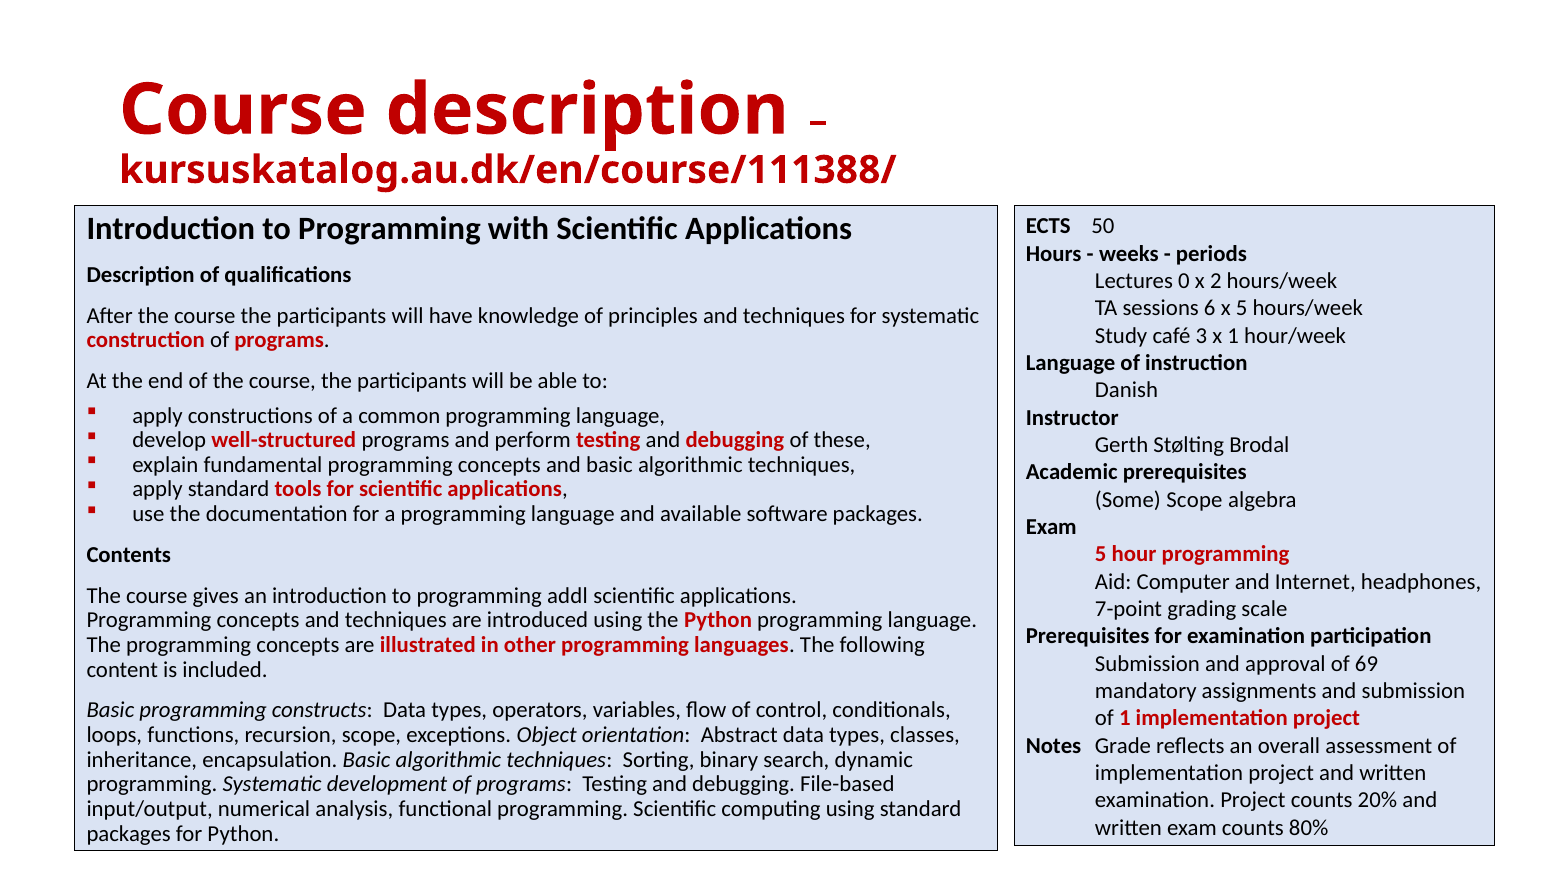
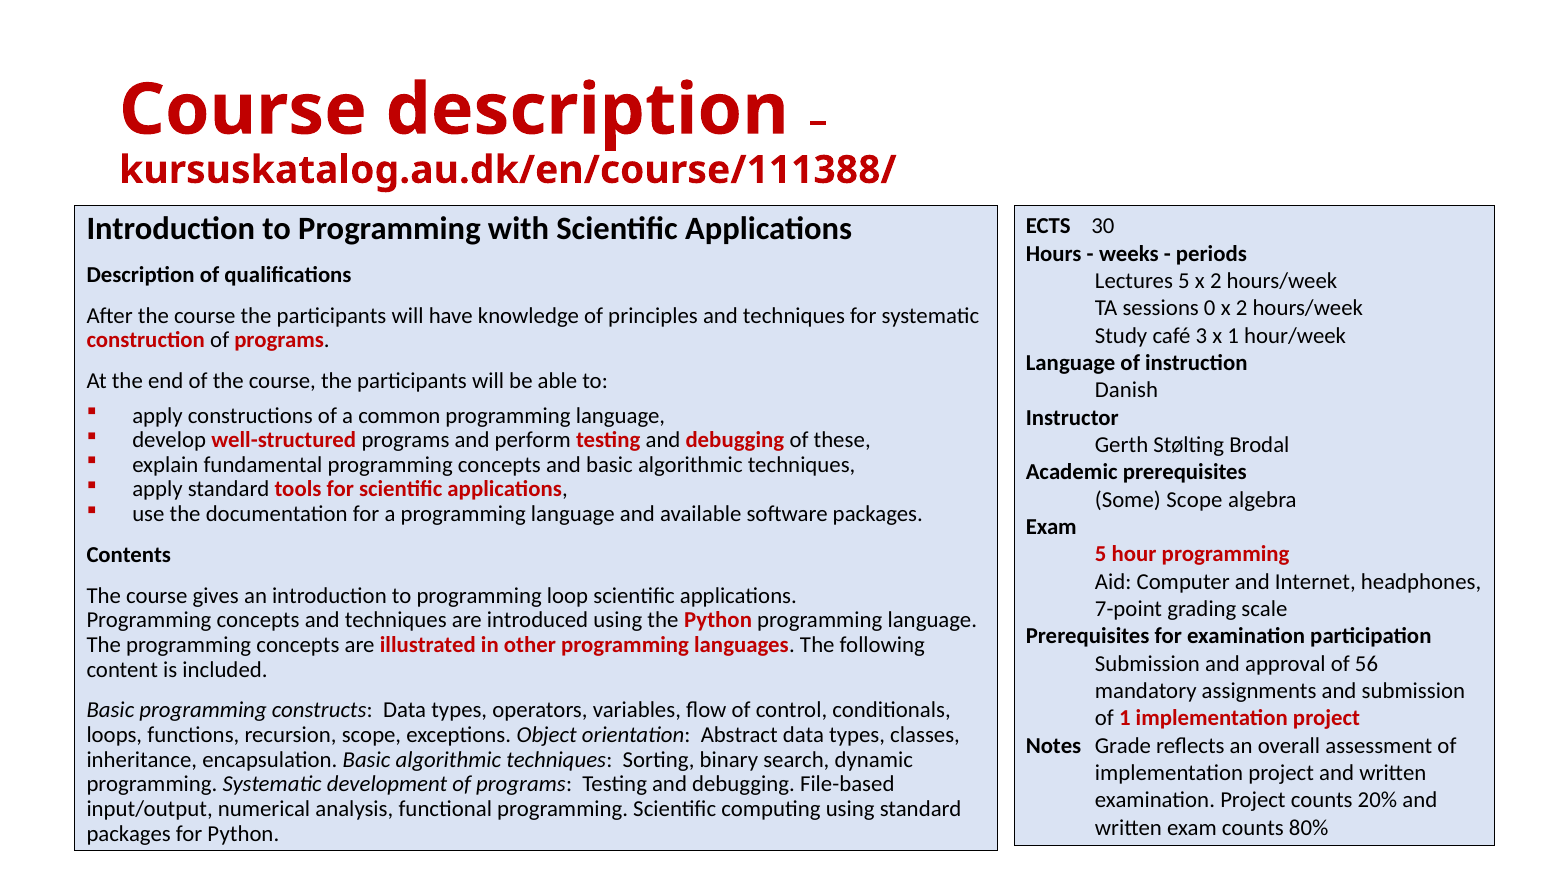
50: 50 -> 30 (1103, 227)
Lectures 0: 0 -> 5 (1184, 281)
6: 6 -> 0 (1210, 309)
5: 5 -> 2 (1242, 309)
addl: addl -> loop (568, 596)
69: 69 -> 56 (1367, 664)
